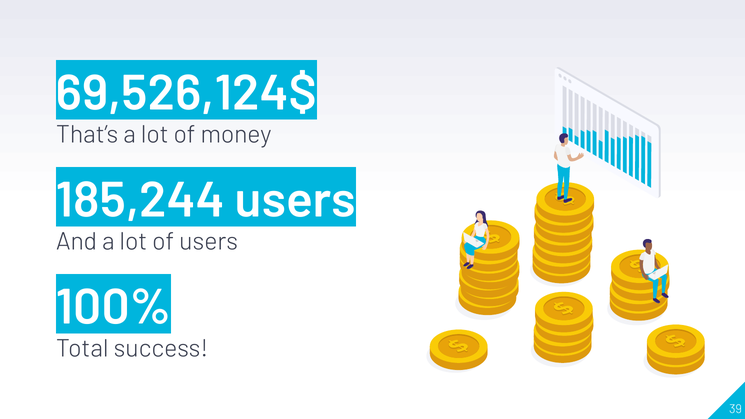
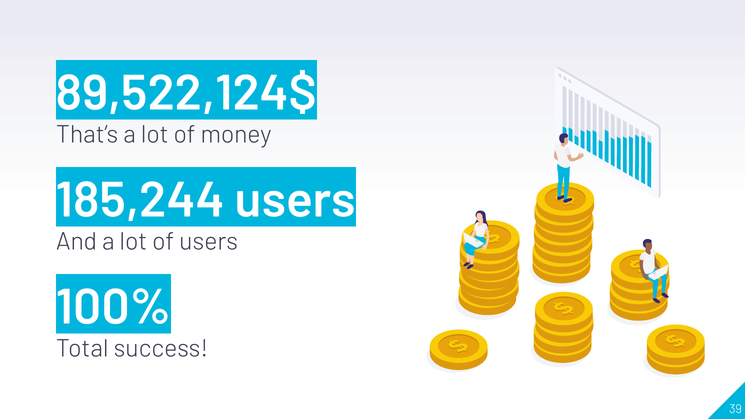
69,526,124$: 69,526,124$ -> 89,522,124$ (186, 93)
